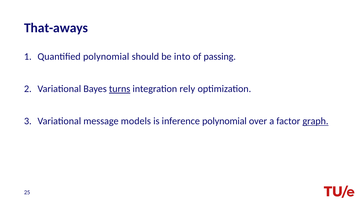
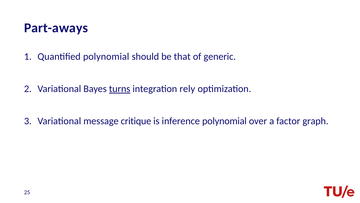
That-aways: That-aways -> Part-aways (56, 28)
into: into -> that (182, 56)
passing: passing -> generic (220, 56)
models: models -> critique (136, 121)
graph underline: present -> none (315, 121)
